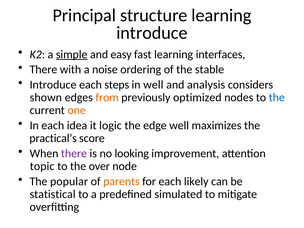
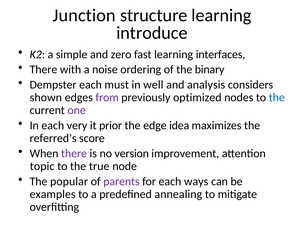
Principal: Principal -> Junction (84, 15)
simple underline: present -> none (72, 54)
easy: easy -> zero (121, 54)
stable: stable -> binary (210, 70)
Introduce: Introduce -> Dempster (53, 85)
steps: steps -> must (117, 85)
from colour: orange -> purple (107, 98)
one colour: orange -> purple (77, 110)
idea: idea -> very (77, 126)
logic: logic -> prior (111, 126)
edge well: well -> idea (179, 126)
practical’s: practical’s -> referred’s (53, 138)
looking: looking -> version (132, 153)
over: over -> true (99, 166)
parents colour: orange -> purple (121, 181)
likely: likely -> ways (196, 181)
statistical: statistical -> examples (53, 194)
simulated: simulated -> annealing (178, 194)
